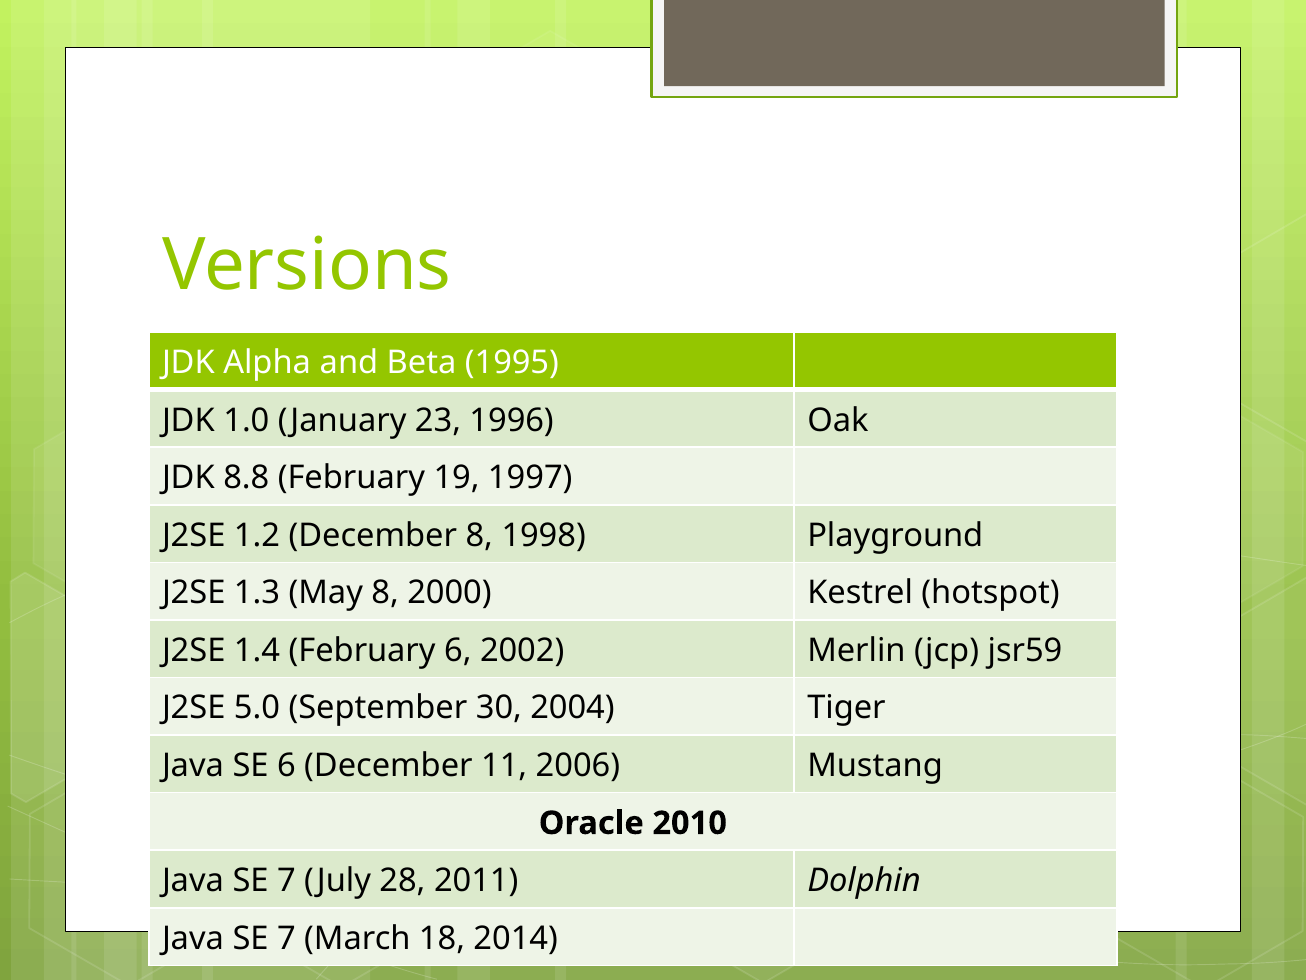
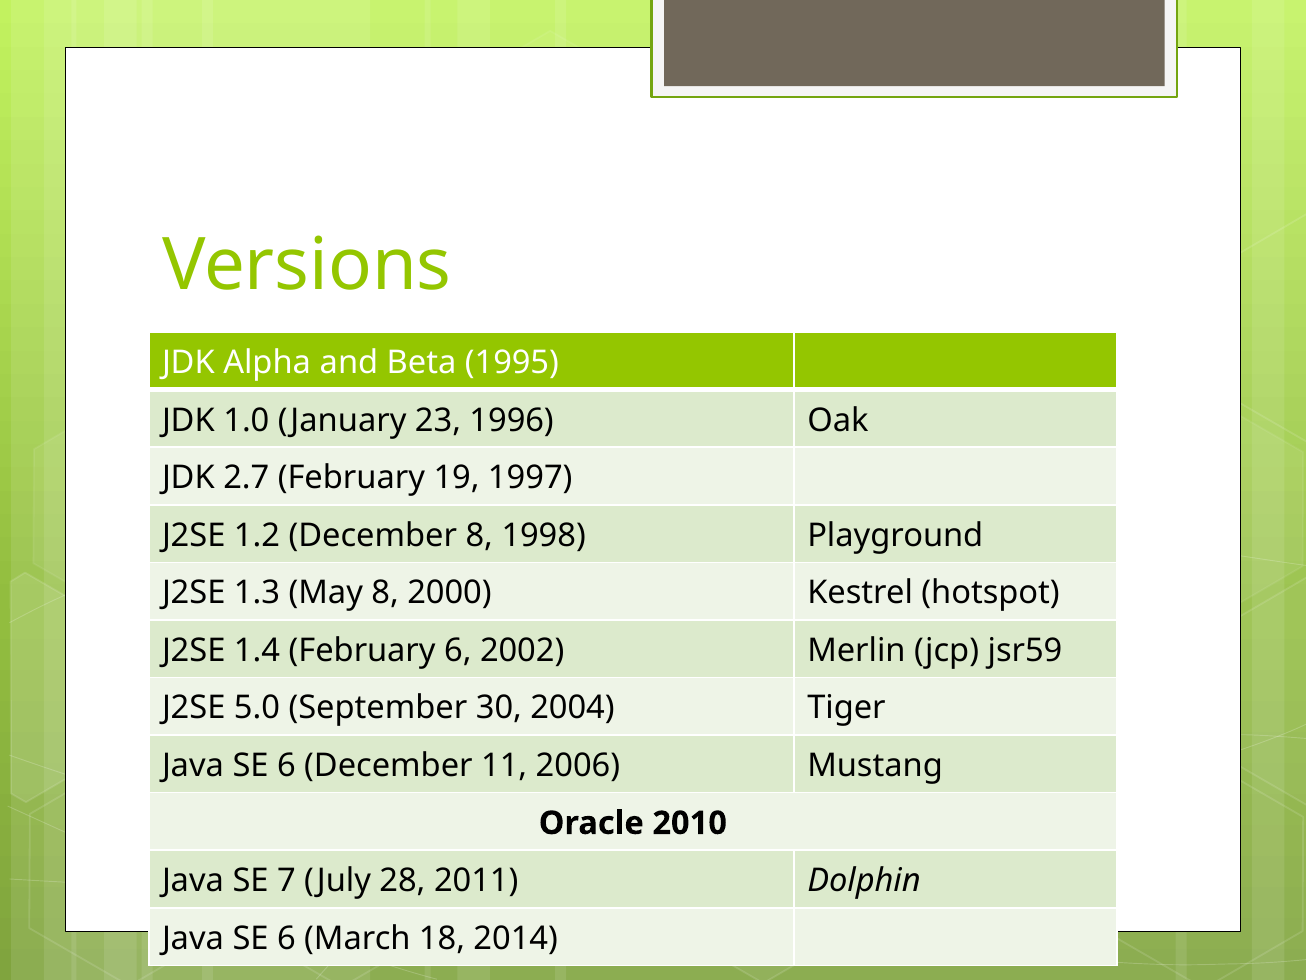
8.8: 8.8 -> 2.7 (246, 478)
7: 7 -> 6 (286, 938)
